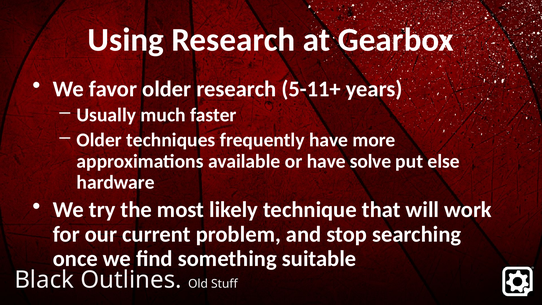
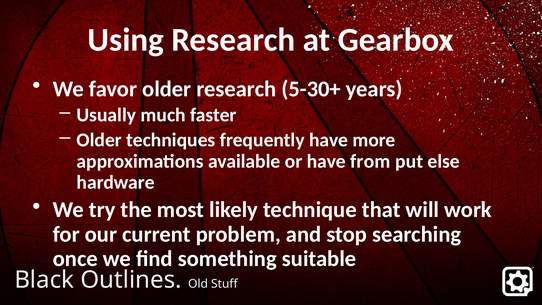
5-11+: 5-11+ -> 5-30+ (311, 89)
solve: solve -> from (370, 161)
